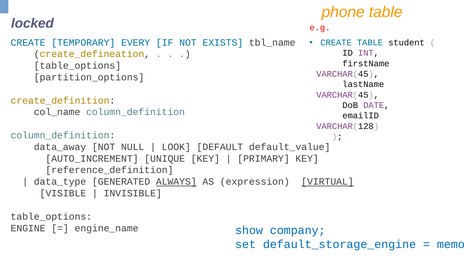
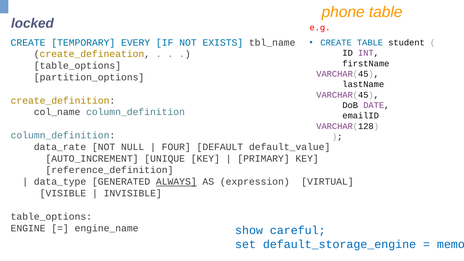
data_away: data_away -> data_rate (60, 147)
LOOK: LOOK -> FOUR (176, 147)
VIRTUAL underline: present -> none (327, 182)
company: company -> careful (298, 230)
